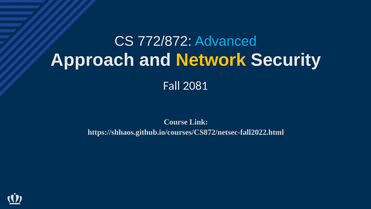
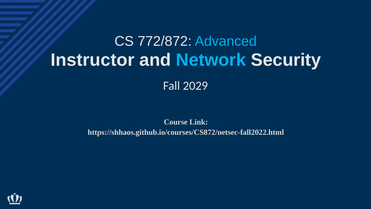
Approach: Approach -> Instructor (93, 60)
Network colour: yellow -> light blue (211, 60)
2081: 2081 -> 2029 (195, 86)
